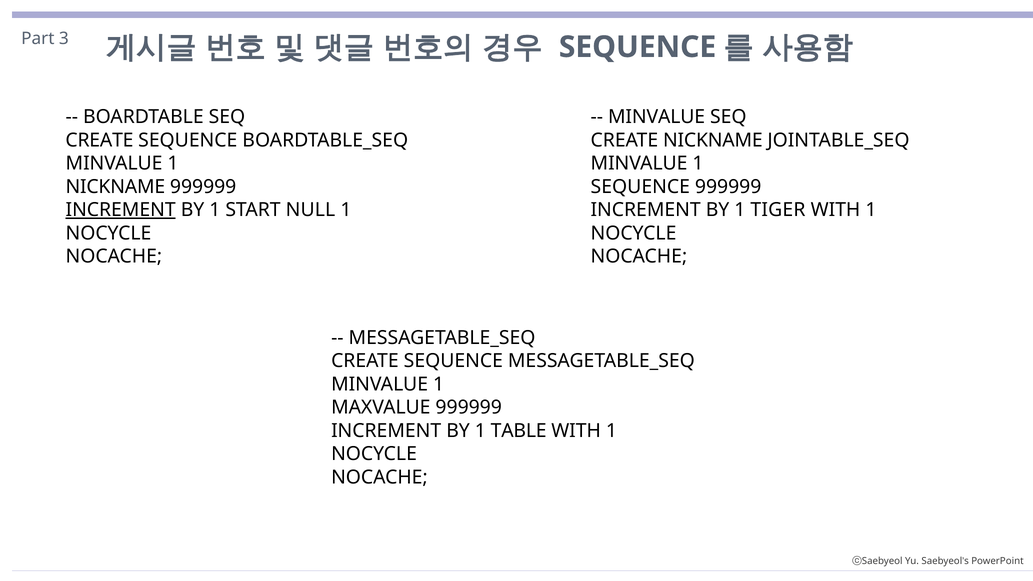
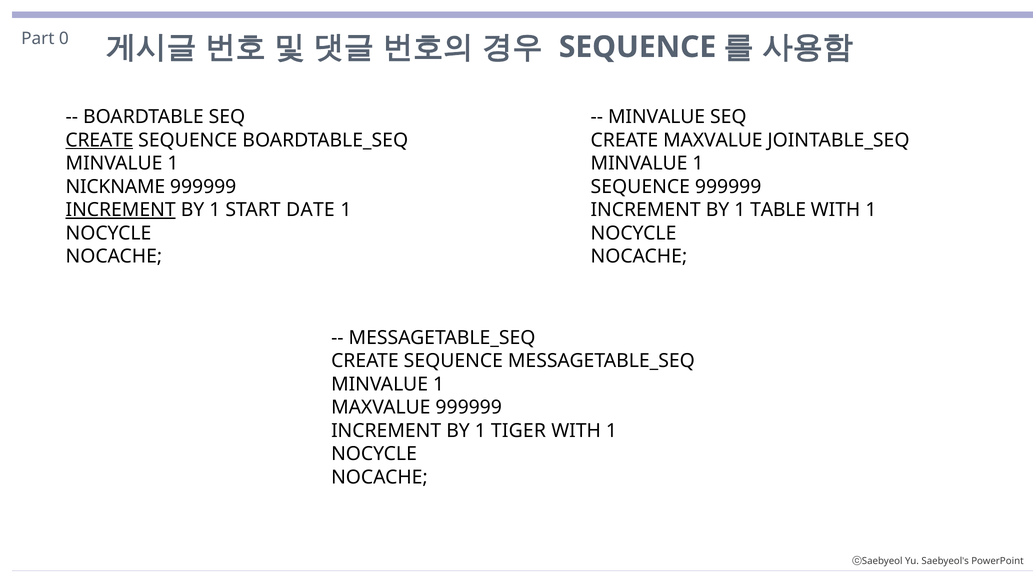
3: 3 -> 0 (64, 38)
CREATE underline: none -> present (99, 140)
CREATE NICKNAME: NICKNAME -> MAXVALUE (713, 140)
NULL: NULL -> DATE (310, 210)
TIGER: TIGER -> TABLE (778, 210)
TABLE: TABLE -> TIGER (518, 431)
